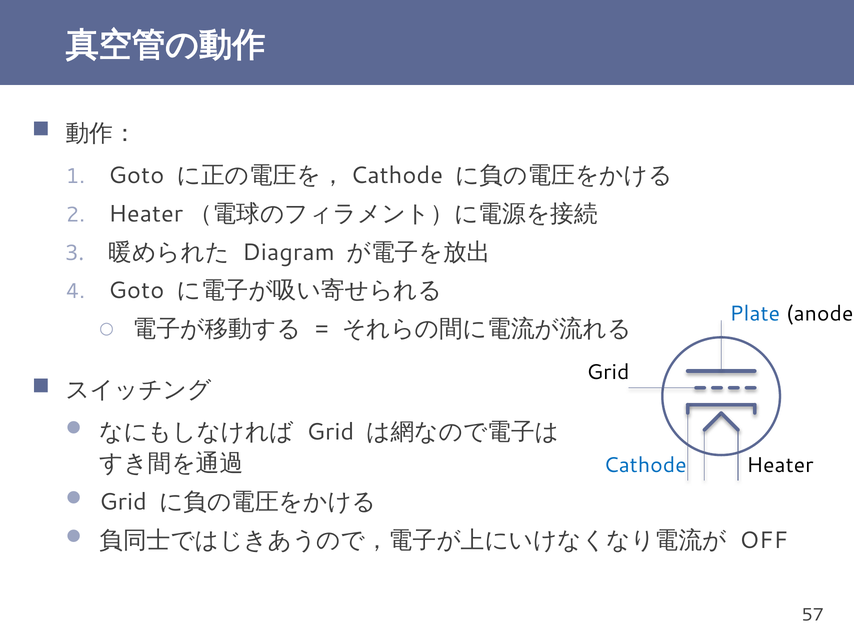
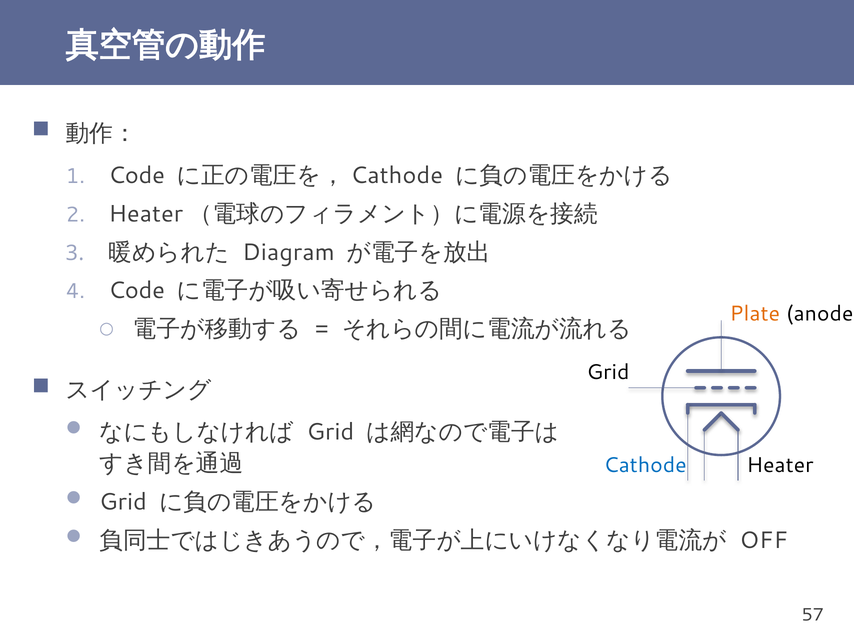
Goto: Goto -> Code (137, 175)
Goto: Goto -> Code (137, 290)
Plate colour: blue -> orange (755, 313)
